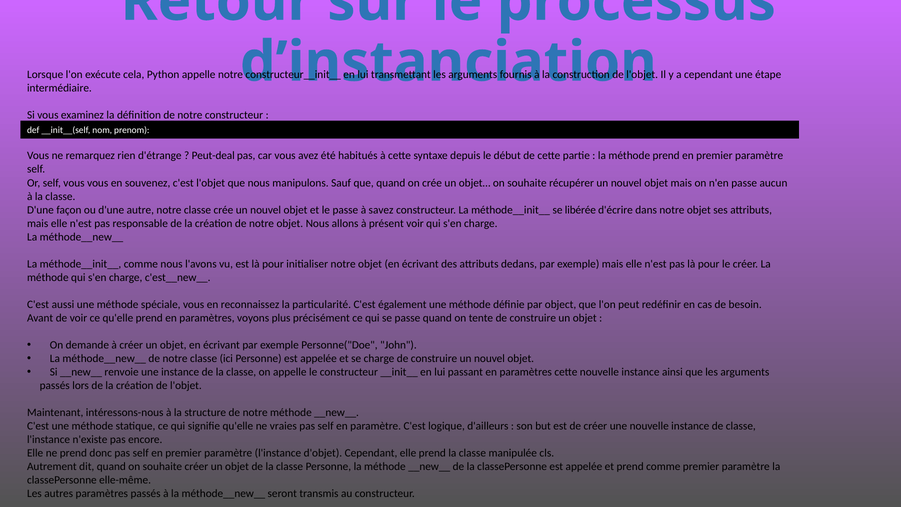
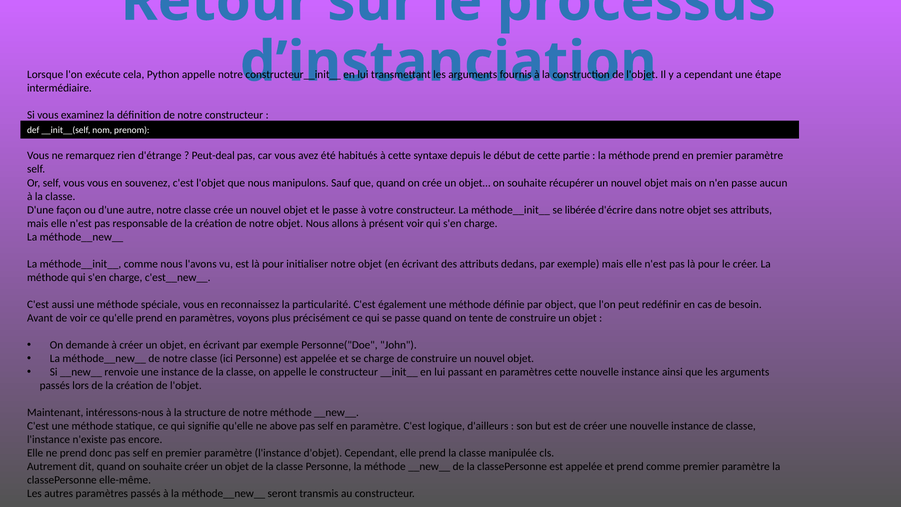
savez: savez -> votre (381, 210)
vraies: vraies -> above (283, 426)
